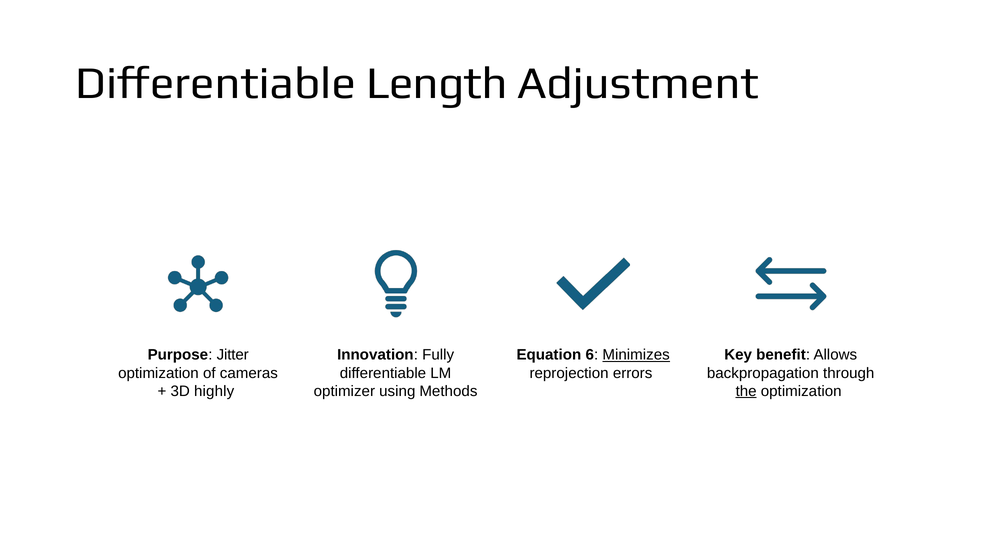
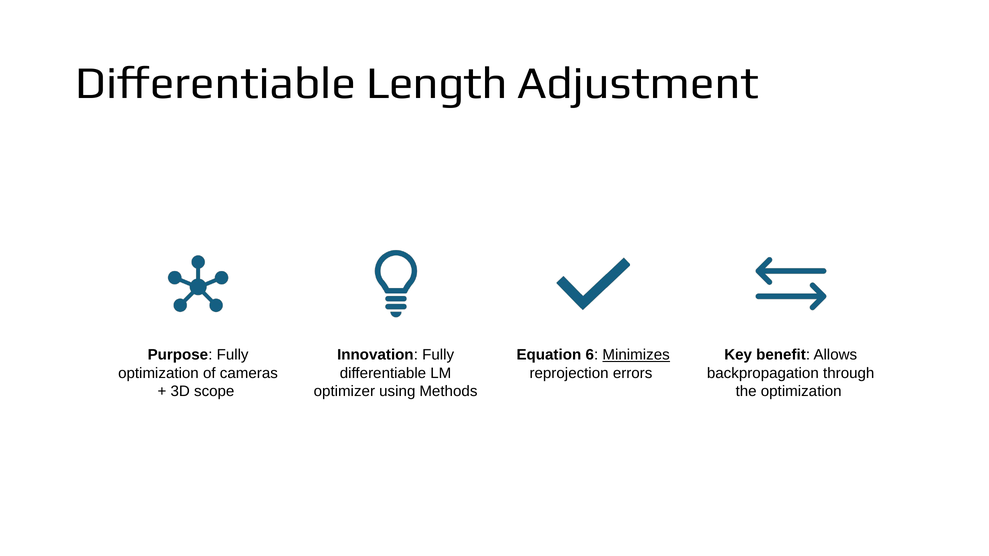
Purpose Jitter: Jitter -> Fully (233, 355)
highly: highly -> scope (214, 391)
the underline: present -> none (746, 391)
